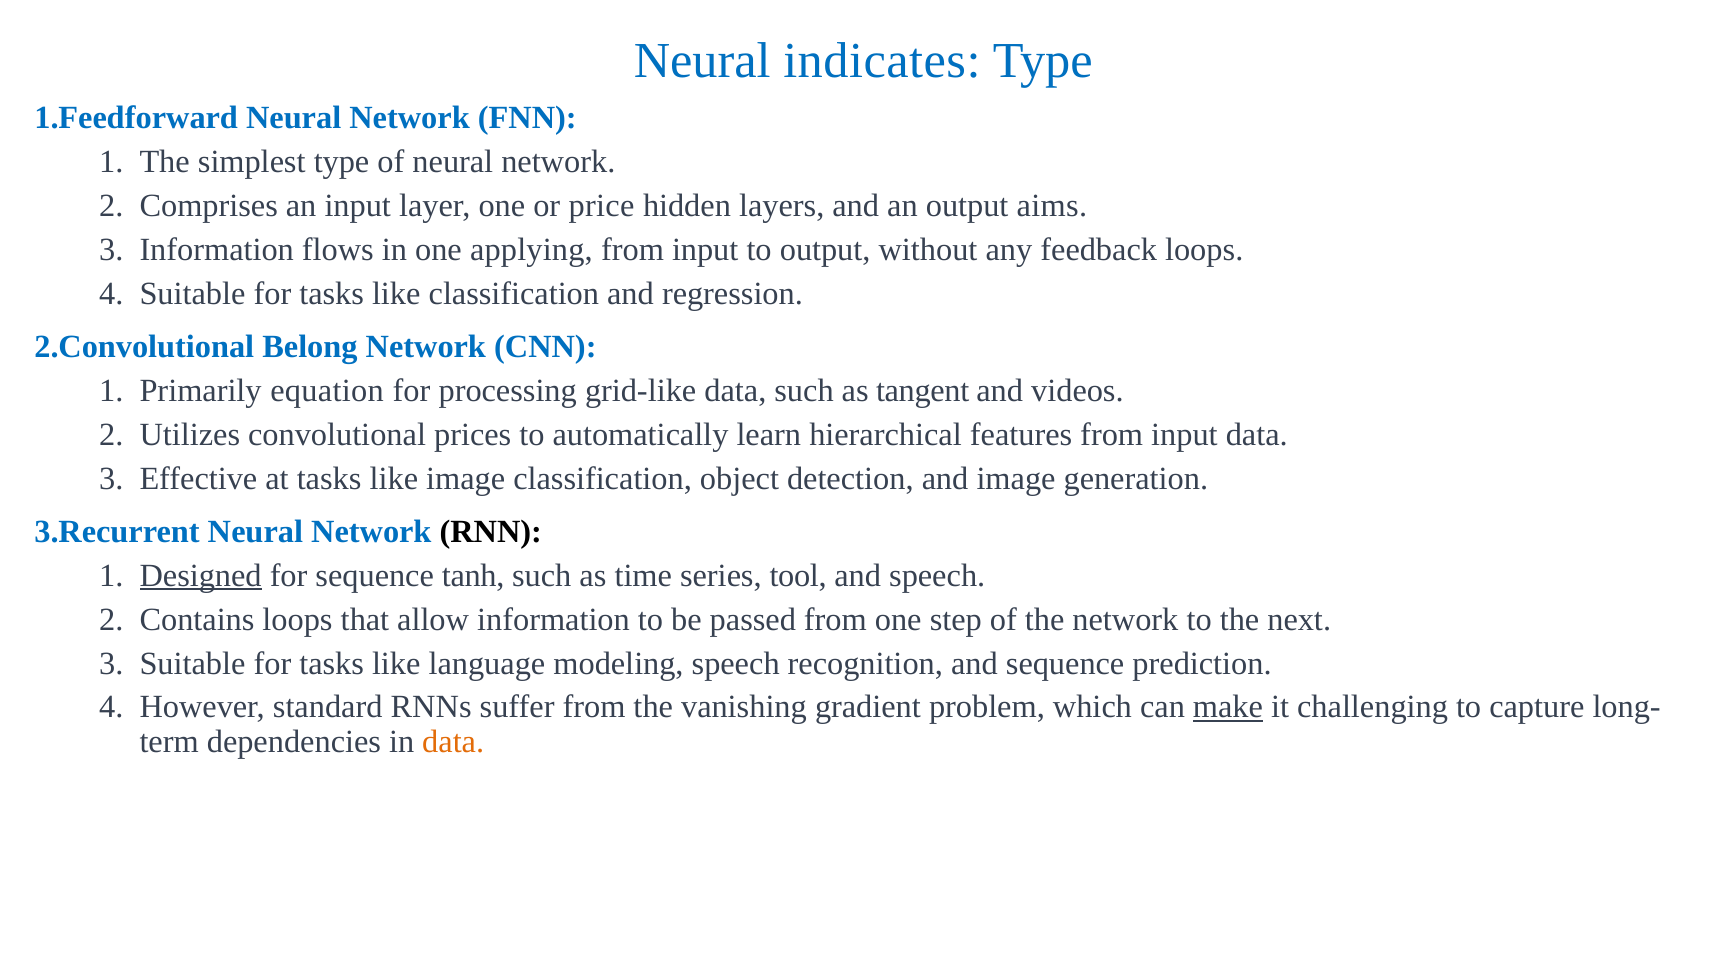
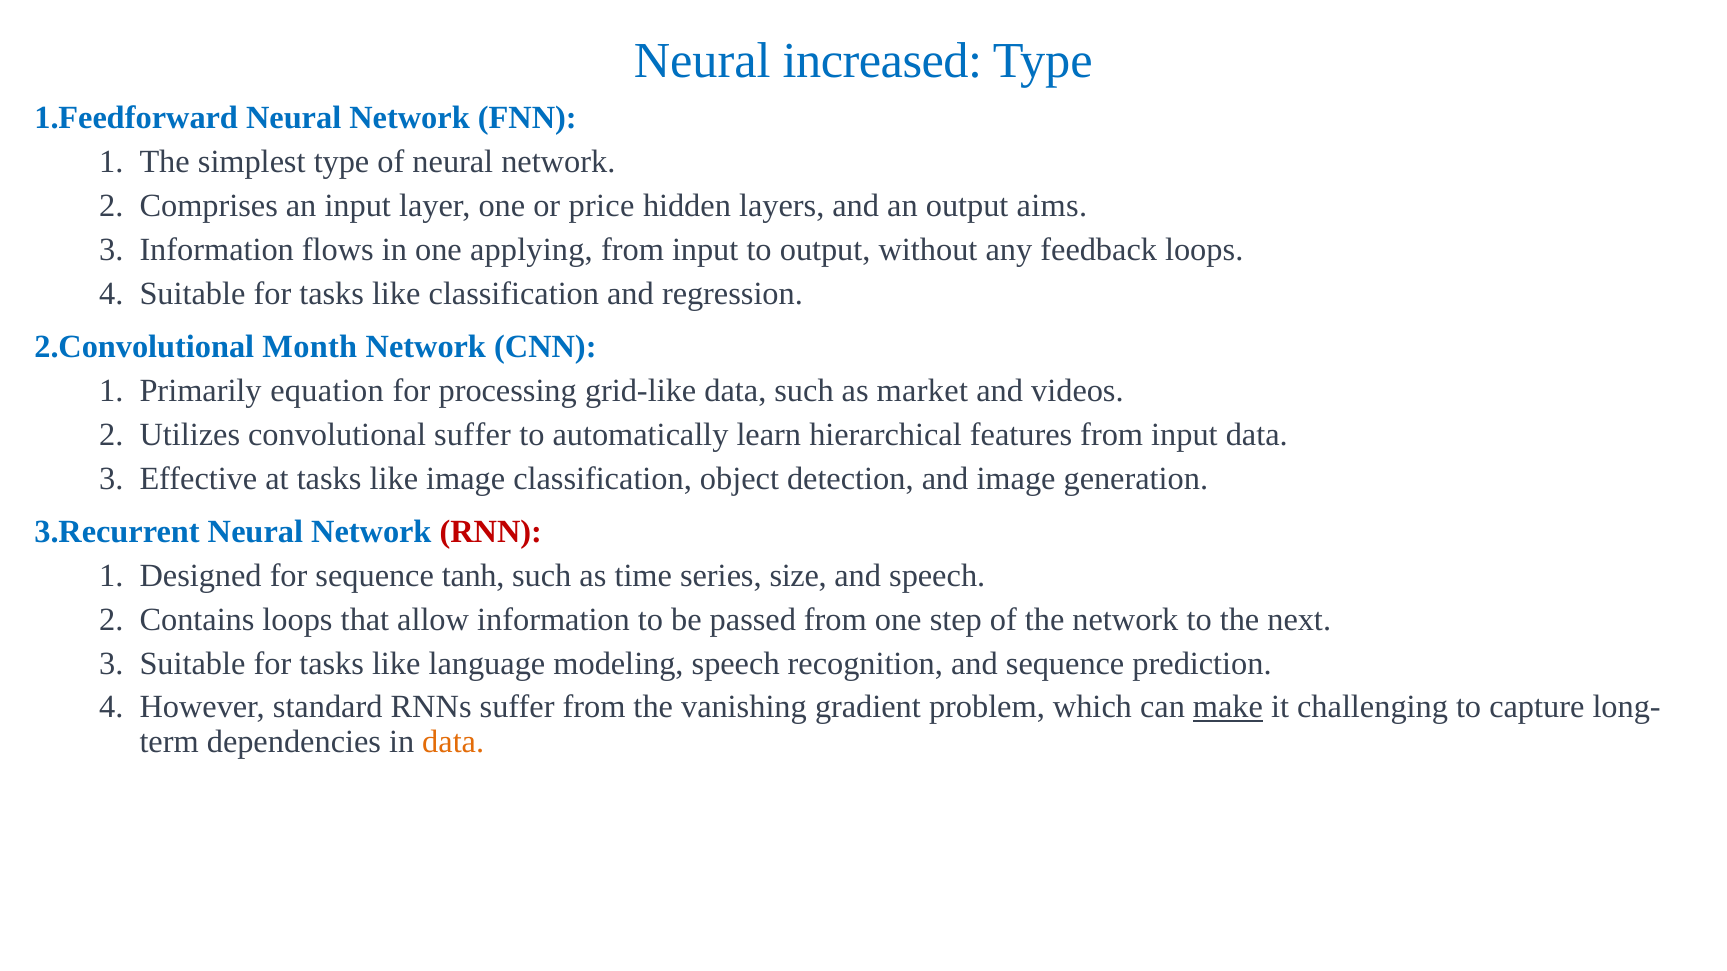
indicates: indicates -> increased (882, 61)
Belong: Belong -> Month (310, 347)
tangent: tangent -> market (922, 391)
convolutional prices: prices -> suffer (473, 435)
RNN colour: black -> red (491, 532)
Designed underline: present -> none (201, 576)
tool: tool -> size (798, 576)
